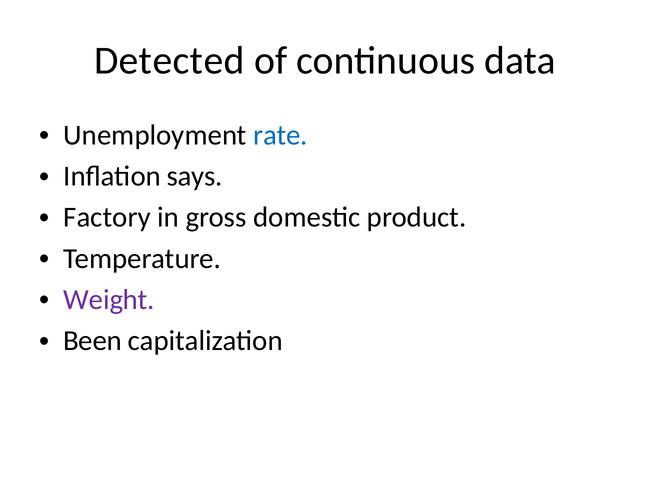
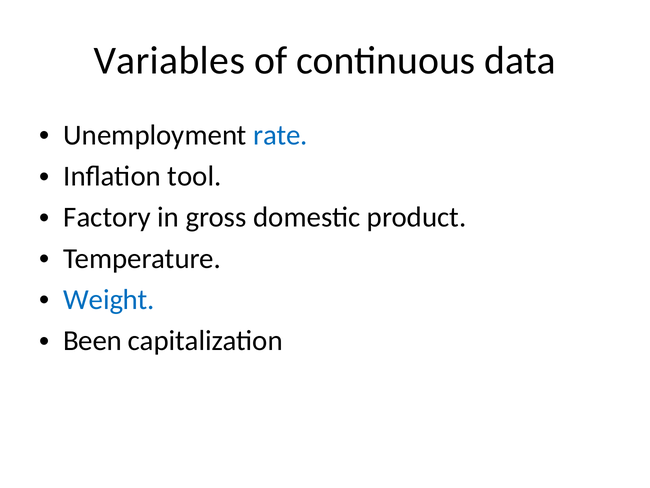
Detected: Detected -> Variables (169, 61)
says: says -> tool (195, 176)
Weight colour: purple -> blue (109, 299)
